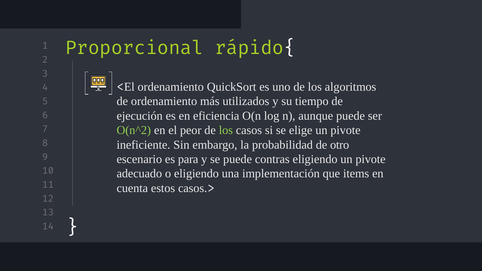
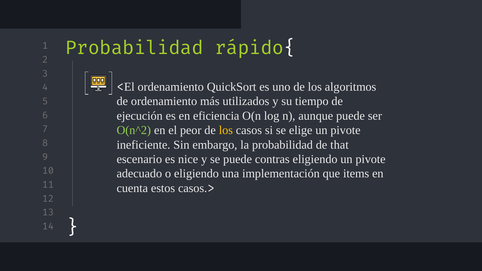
Proporcional: Proporcional -> Probabilidad (134, 48)
los colour: light green -> yellow (226, 130)
otro: otro -> that (340, 145)
para: para -> nice (188, 159)
